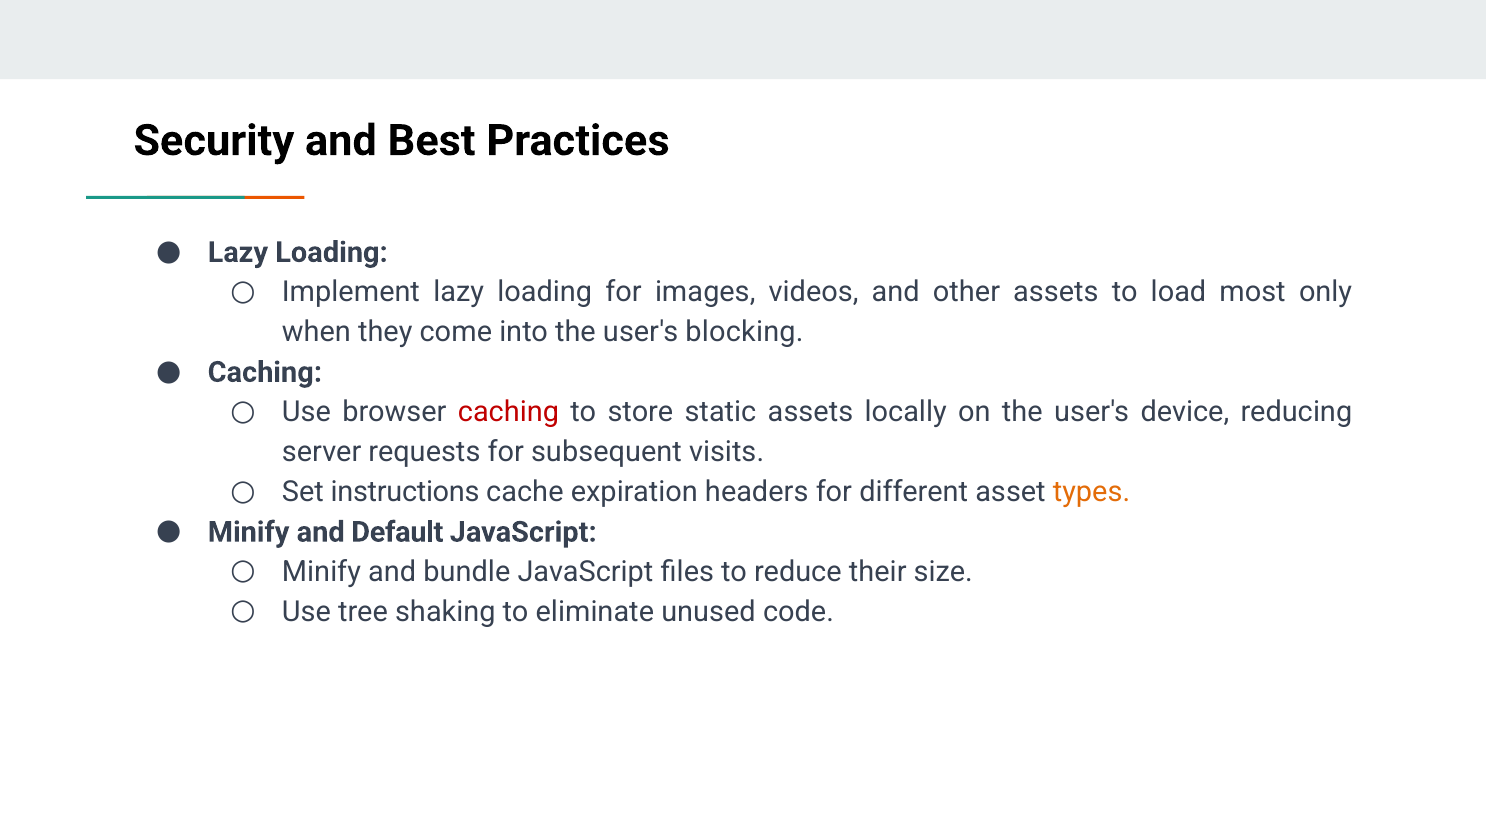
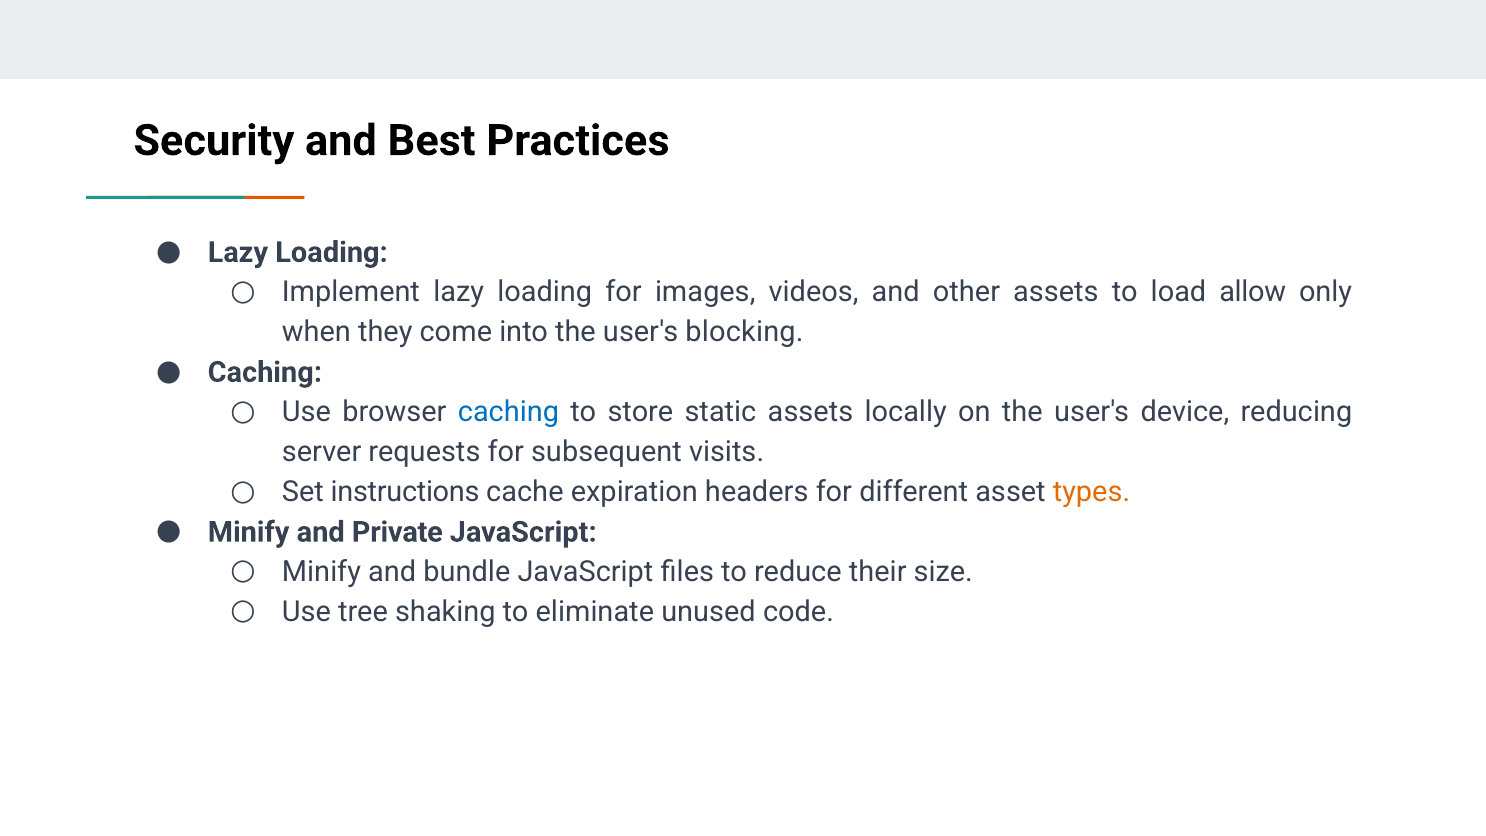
most: most -> allow (1253, 292)
caching colour: red -> blue (508, 412)
Default: Default -> Private (397, 532)
